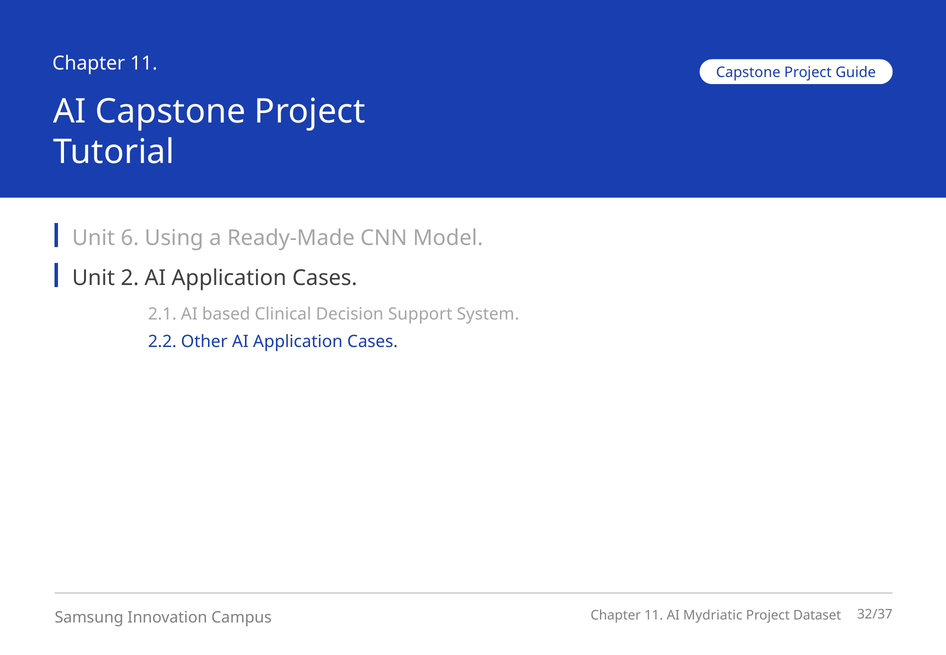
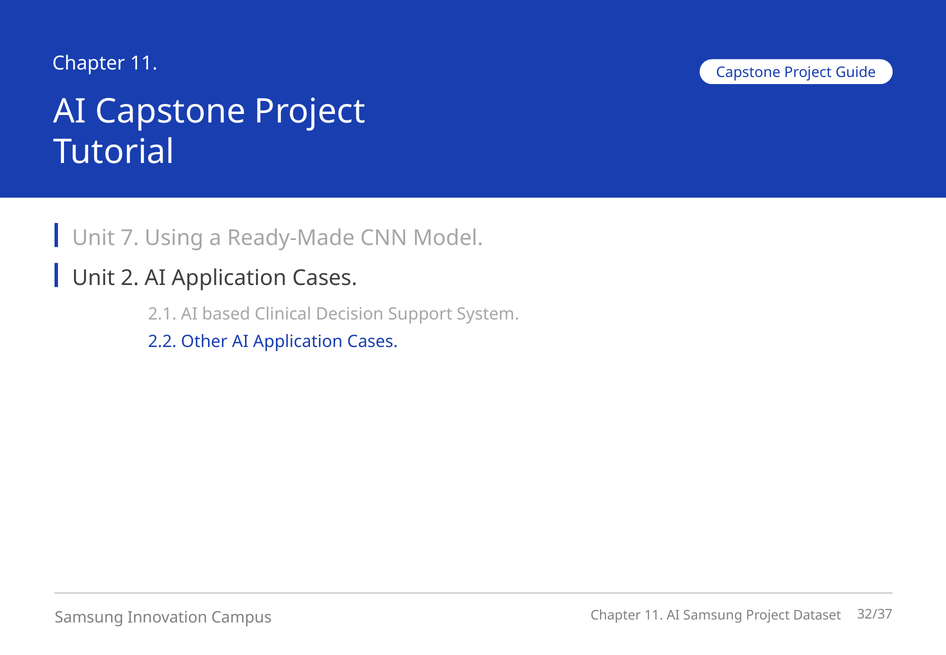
6: 6 -> 7 (130, 238)
AI Mydriatic: Mydriatic -> Samsung (713, 615)
